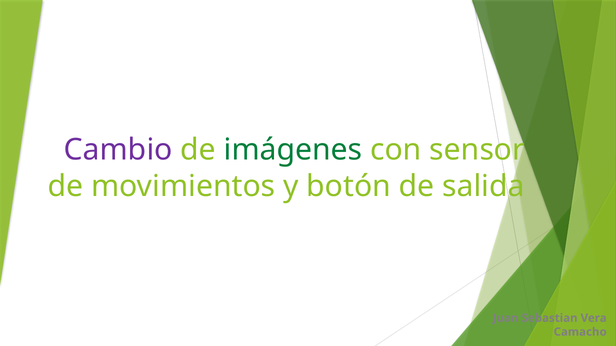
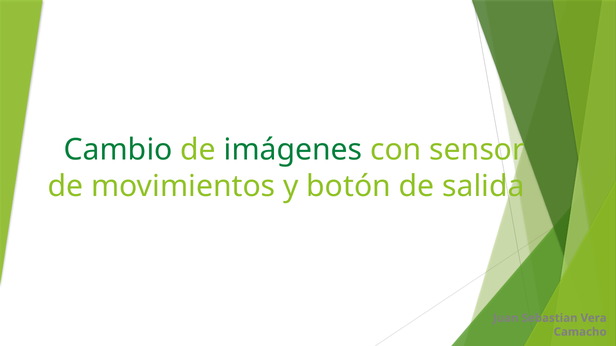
Cambio colour: purple -> green (118, 150)
